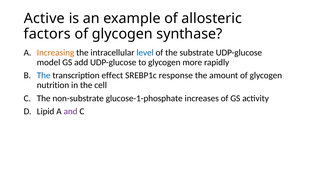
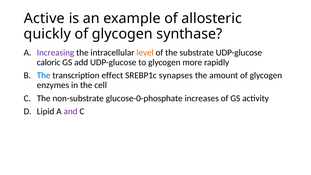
factors: factors -> quickly (47, 34)
Increasing colour: orange -> purple (56, 53)
level colour: blue -> orange (145, 53)
model: model -> caloric (49, 62)
response: response -> synapses (176, 75)
nutrition: nutrition -> enzymes (53, 85)
glucose-1-phosphate: glucose-1-phosphate -> glucose-0-phosphate (144, 98)
